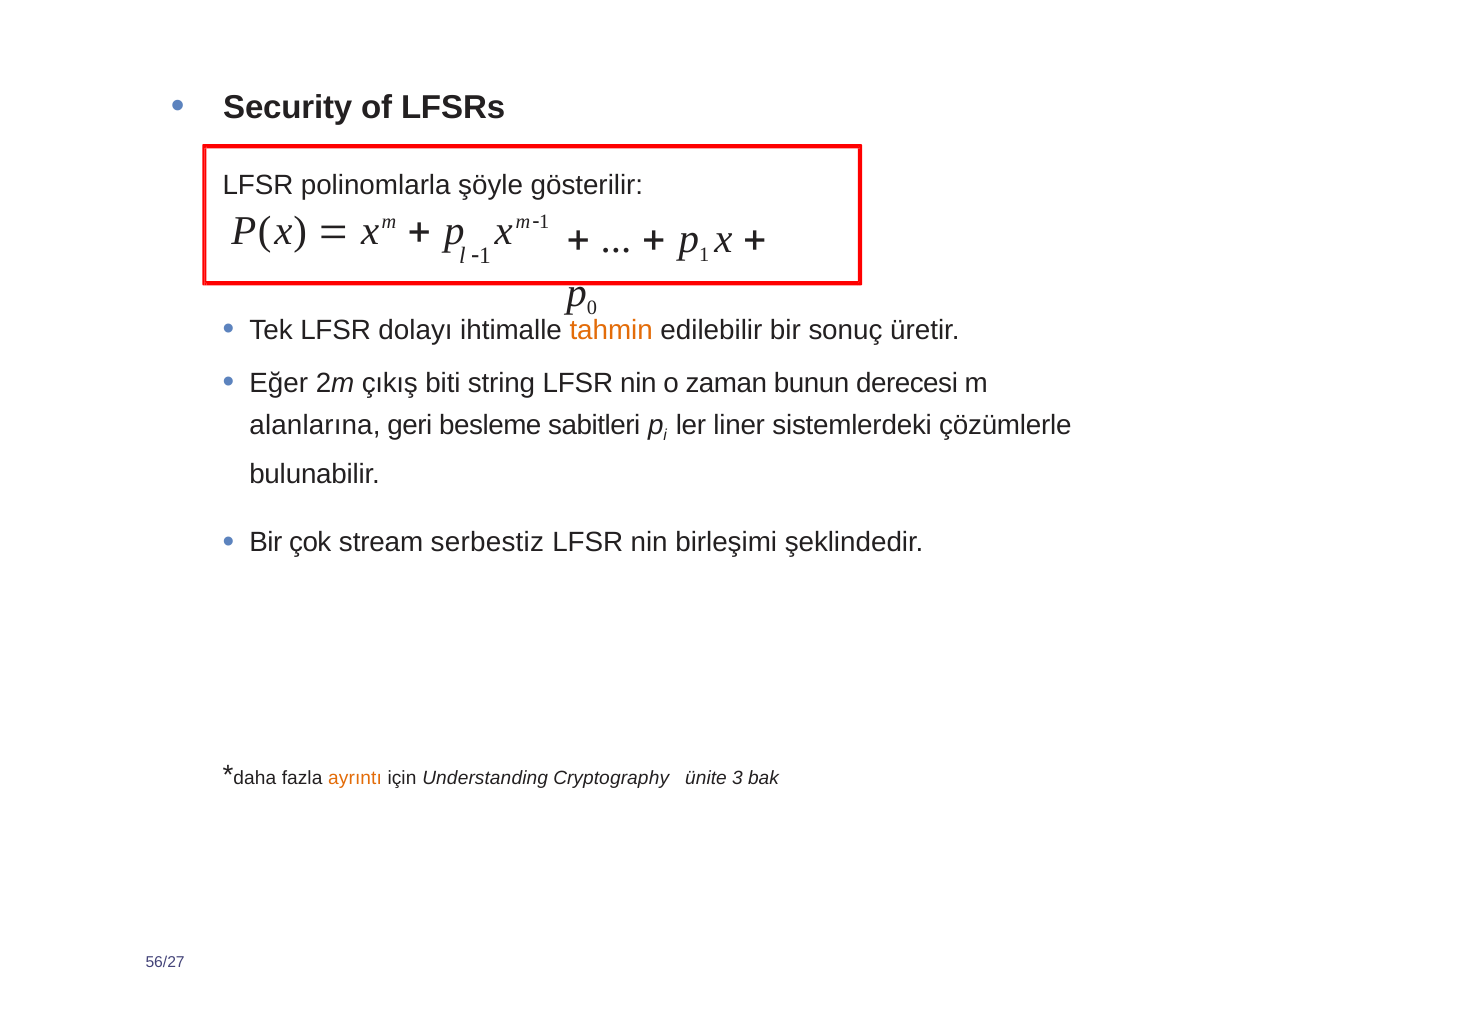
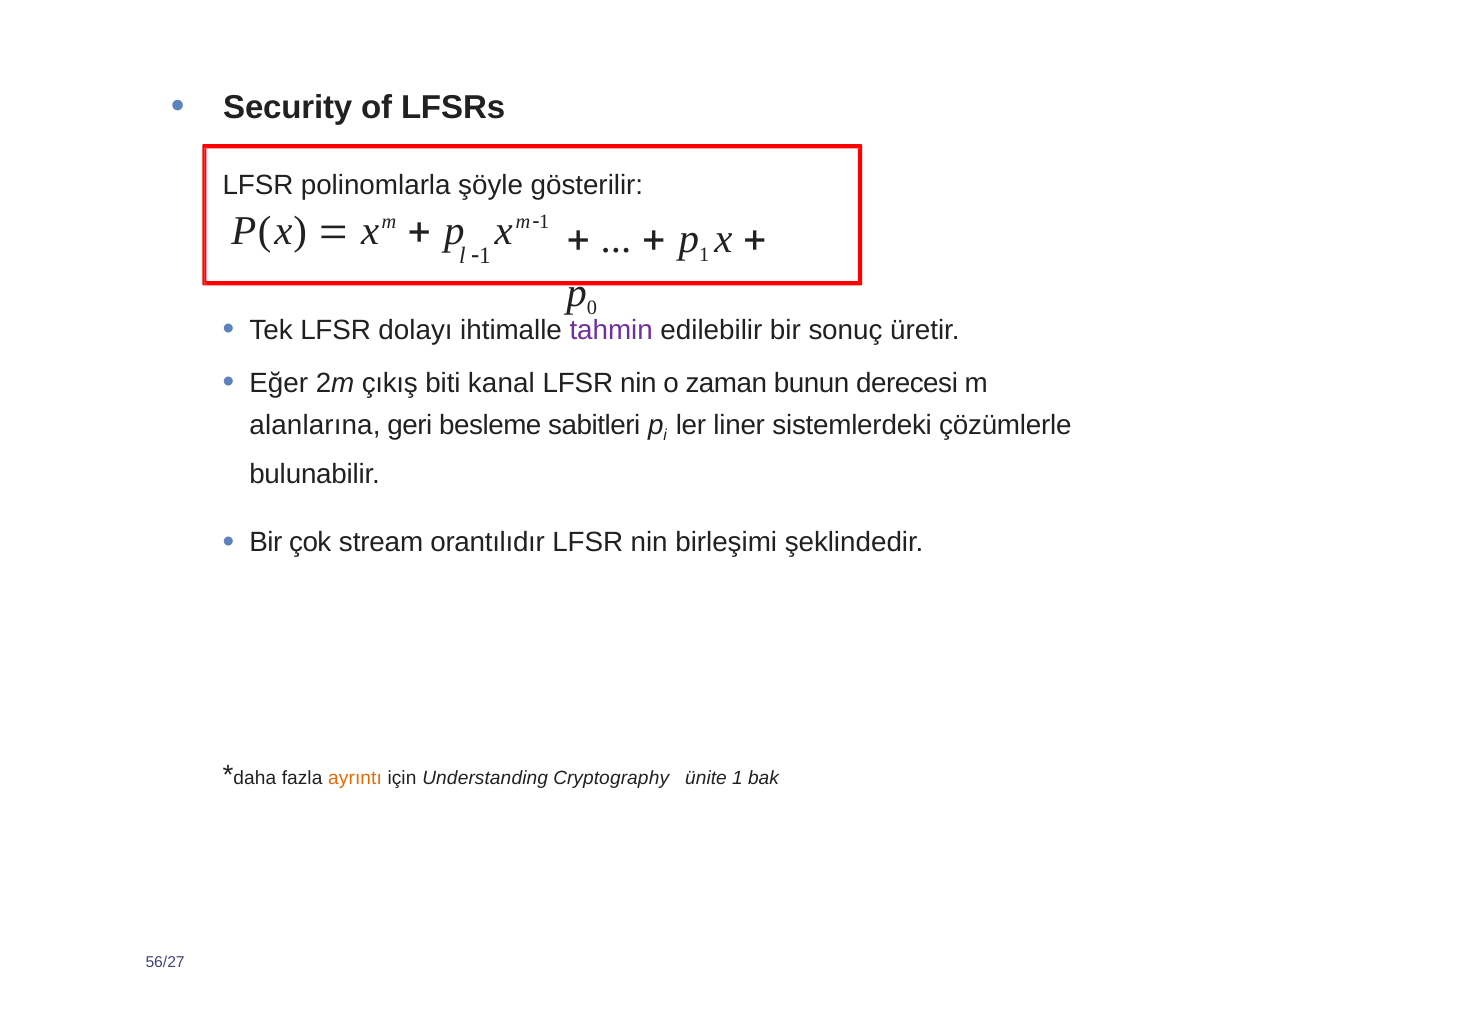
tahmin colour: orange -> purple (611, 330)
string: string -> kanal (501, 383)
serbestiz: serbestiz -> orantılıdır (488, 542)
ünite 3: 3 -> 1 (737, 778)
